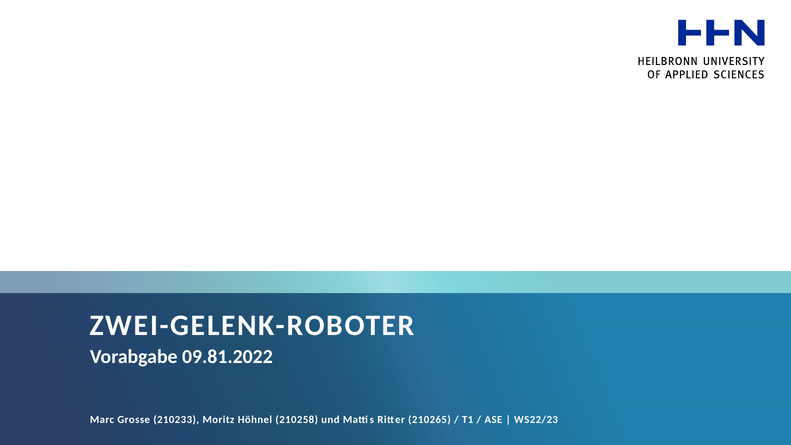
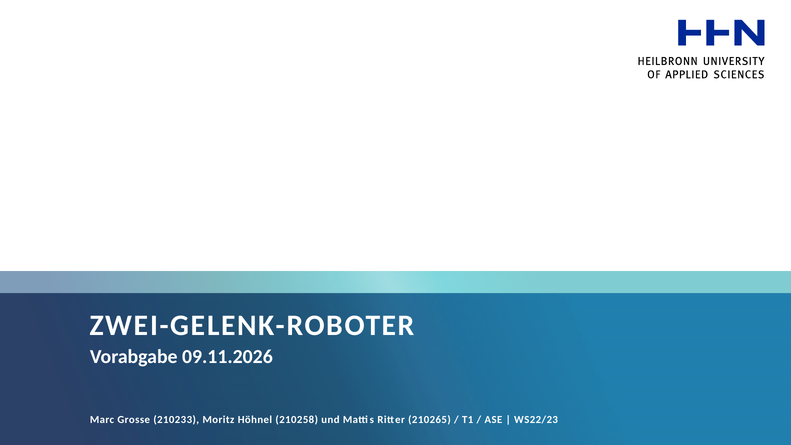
09.81.2022: 09.81.2022 -> 09.11.2026 (227, 356)
